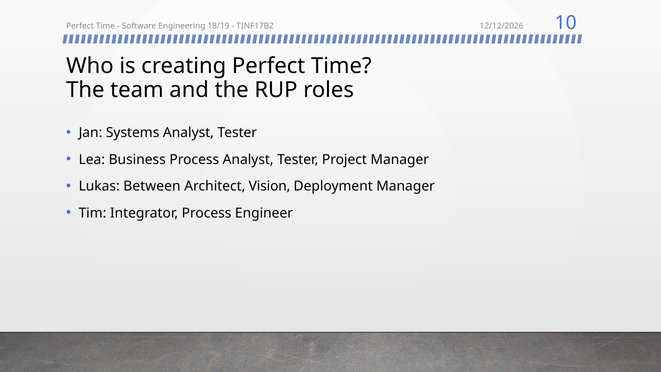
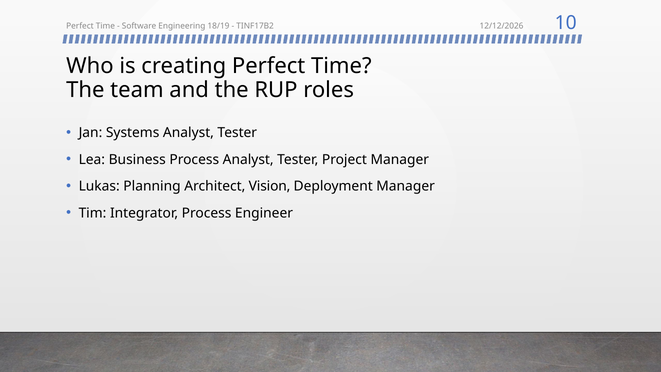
Between: Between -> Planning (152, 186)
